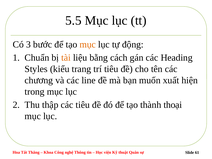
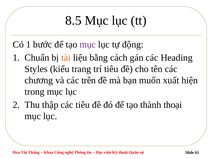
5.5: 5.5 -> 8.5 (73, 21)
Có 3: 3 -> 1 (28, 44)
mục colour: orange -> purple (88, 44)
line: line -> trên (89, 80)
